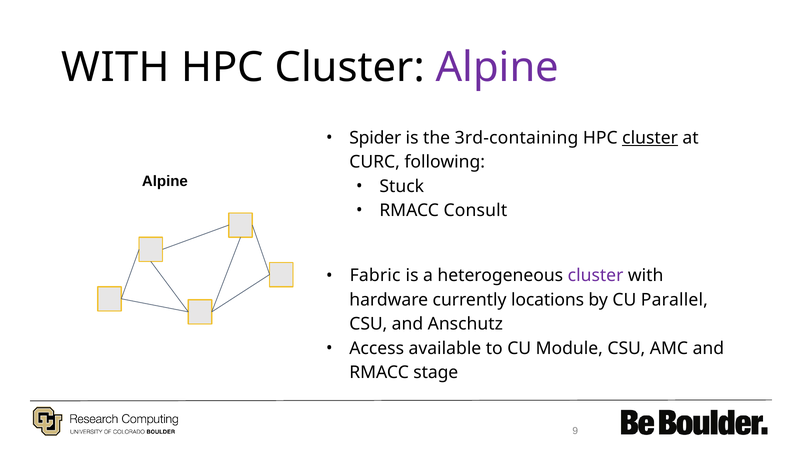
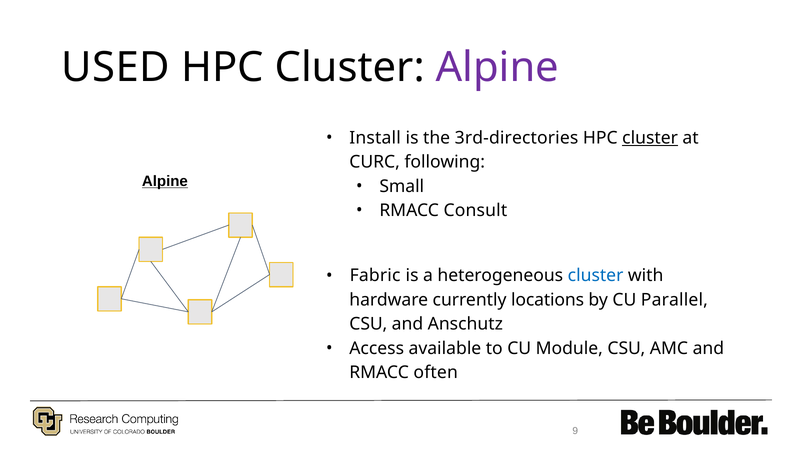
WITH: WITH -> USED (116, 67)
Spider: Spider -> Install (375, 138)
3rd-containing: 3rd-containing -> 3rd-directories (517, 138)
Alpine underline: none -> present (165, 181)
Stuck: Stuck -> Small (402, 186)
cluster colour: purple -> blue (596, 276)
stage: stage -> often (436, 373)
